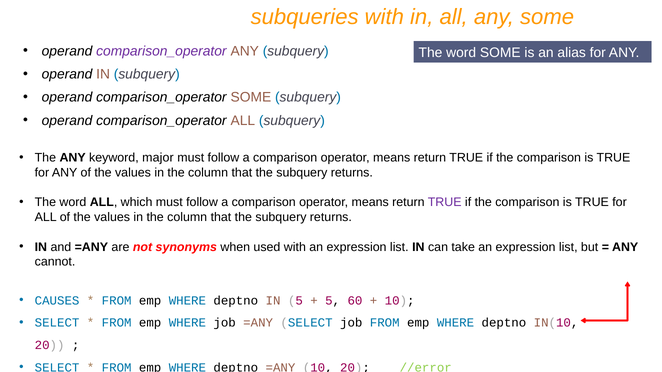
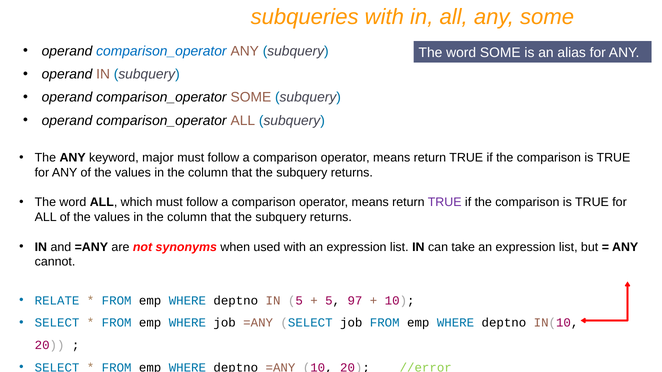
comparison_operator colour: purple -> blue (161, 51)
CAUSES: CAUSES -> RELATE (57, 301)
60: 60 -> 97 (355, 301)
